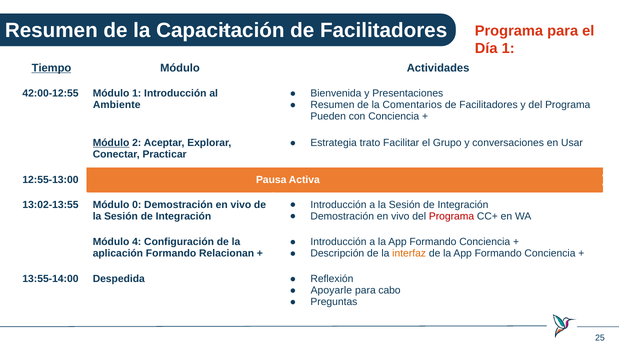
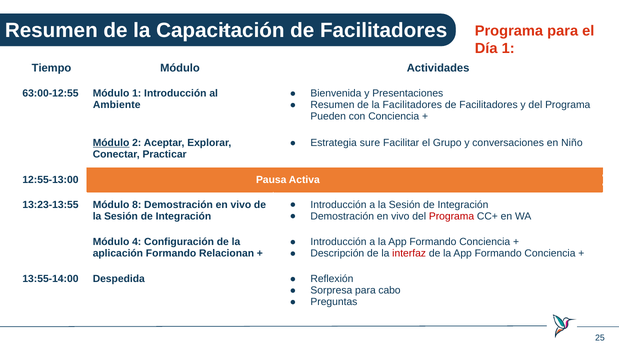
Tiempo underline: present -> none (51, 68)
42:00-12:55: 42:00-12:55 -> 63:00-12:55 (50, 93)
la Comentarios: Comentarios -> Facilitadores (412, 105)
trato: trato -> sure (370, 143)
Usar: Usar -> Niño (572, 143)
13:02-13:55: 13:02-13:55 -> 13:23-13:55 (50, 205)
0: 0 -> 8 (137, 205)
interfaz colour: orange -> red (409, 253)
Apoyarle: Apoyarle -> Sorpresa (331, 291)
